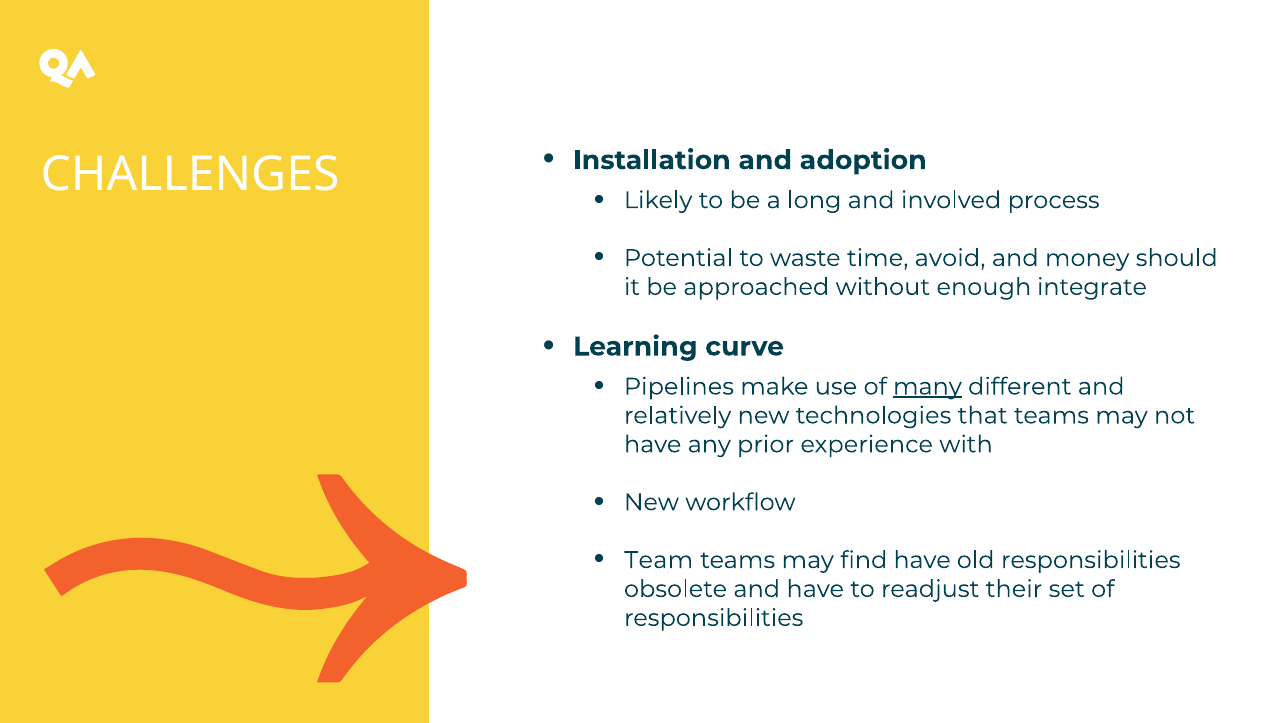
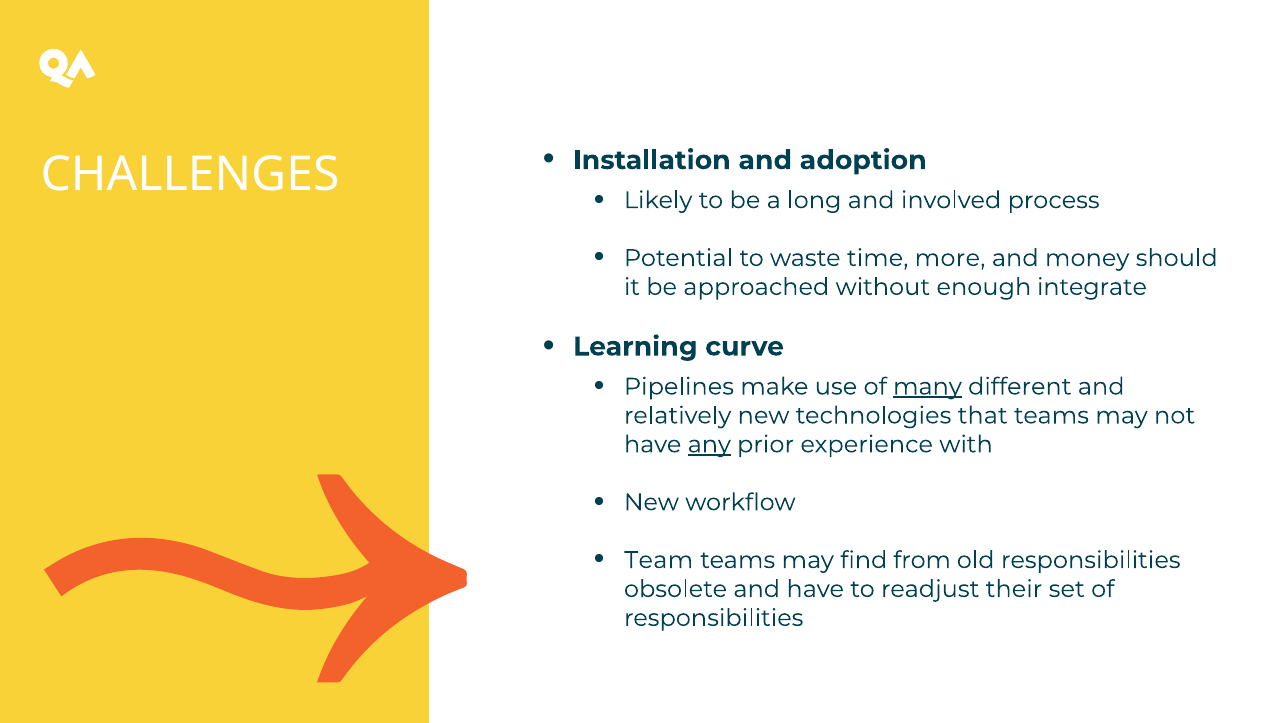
avoid: avoid -> more (950, 258)
any underline: none -> present (709, 444)
find have: have -> from (922, 560)
